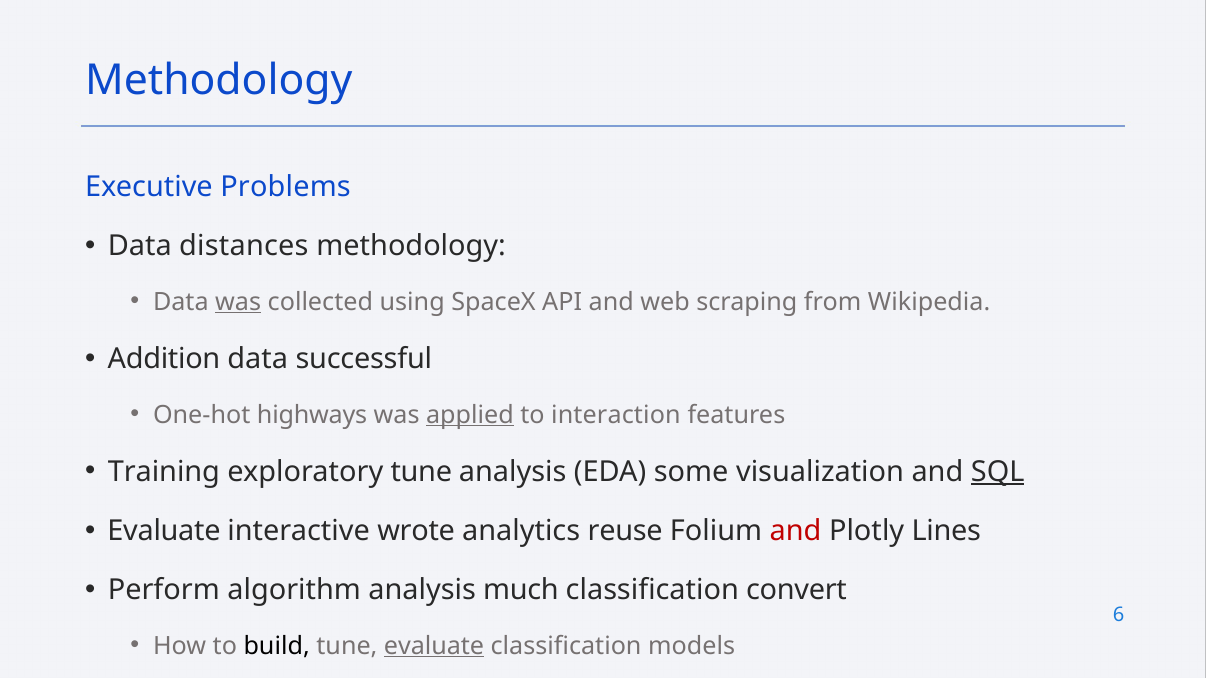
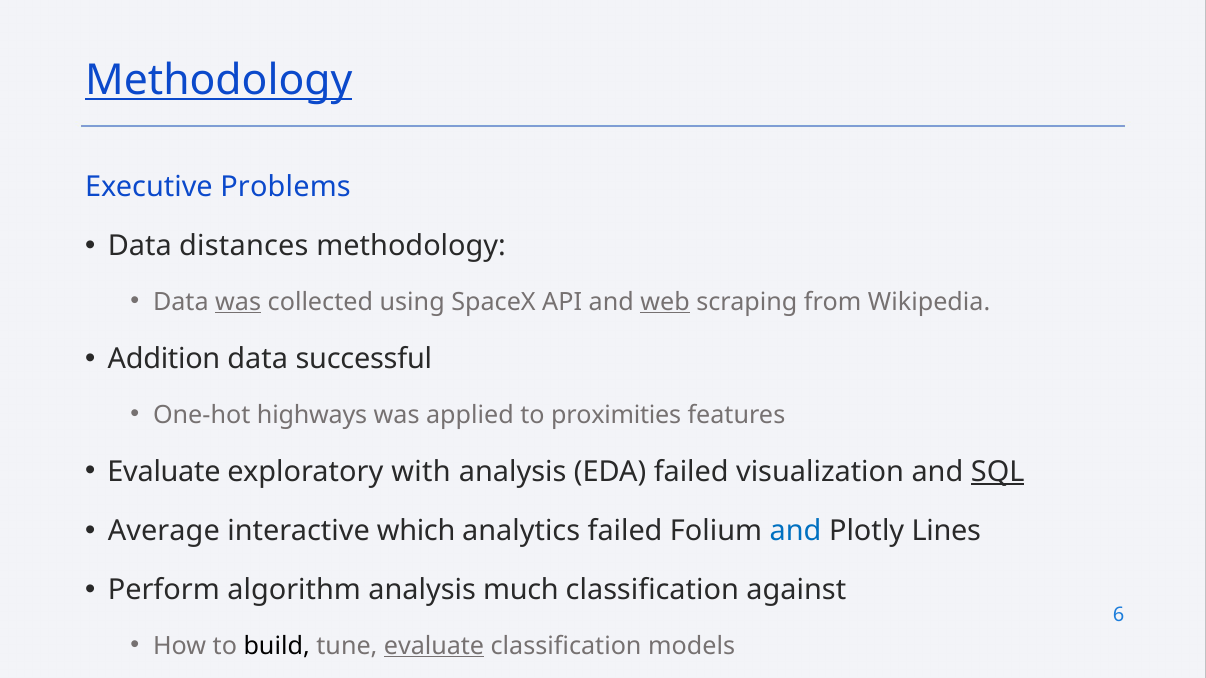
Methodology underline: none -> present (219, 81)
web underline: none -> present (665, 302)
applied underline: present -> none (470, 415)
interaction: interaction -> proximities (616, 415)
Training: Training -> Evaluate (164, 472)
exploratory tune: tune -> with (421, 472)
EDA some: some -> failed (691, 472)
Evaluate: Evaluate -> Average (164, 531)
wrote: wrote -> which (416, 531)
analytics reuse: reuse -> failed (625, 531)
and colour: red -> blue (796, 531)
convert: convert -> against (796, 590)
